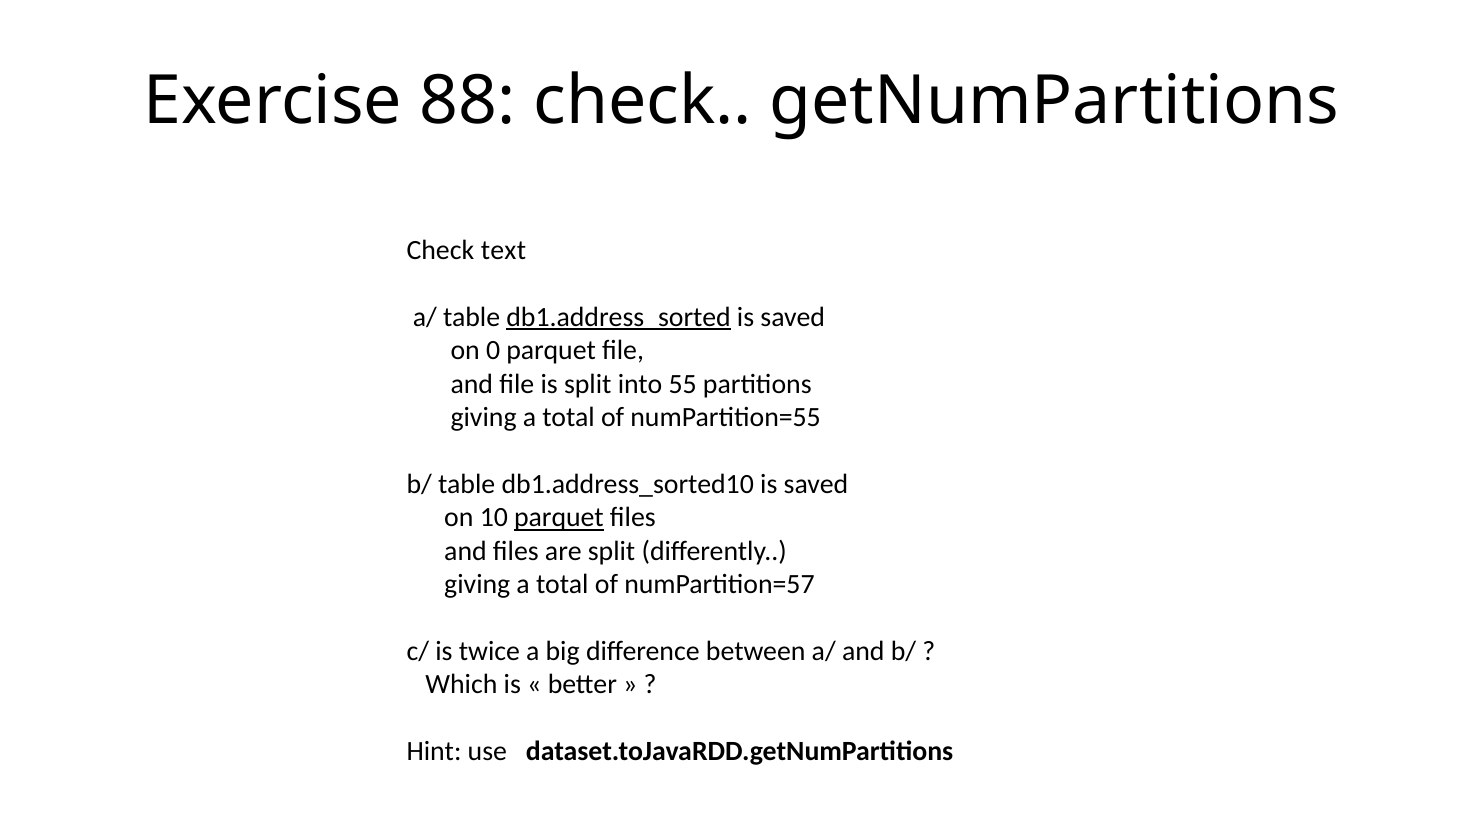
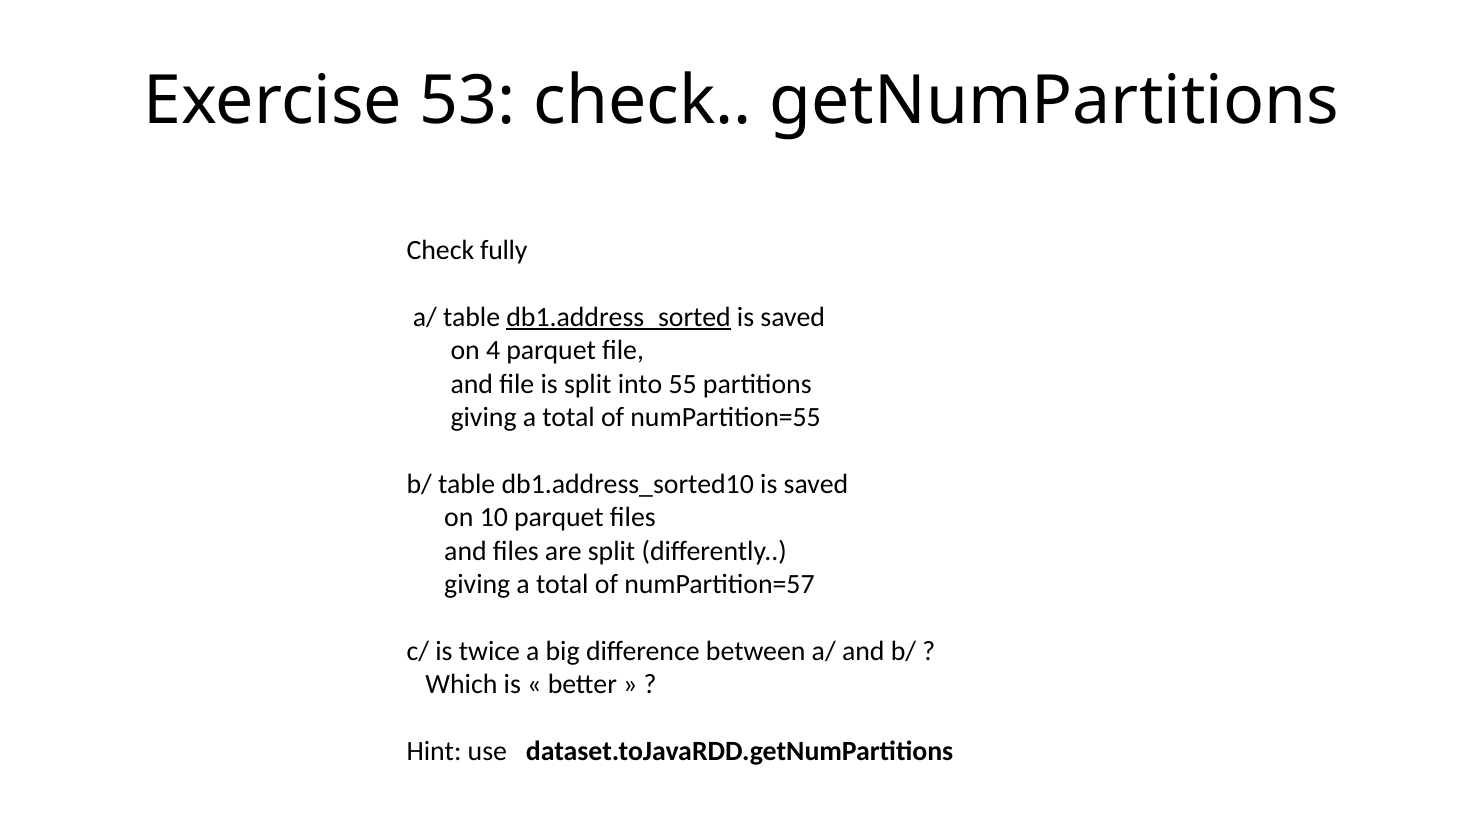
88: 88 -> 53 (468, 101)
text: text -> fully (504, 250)
0: 0 -> 4 (493, 351)
parquet underline: present -> none (559, 518)
